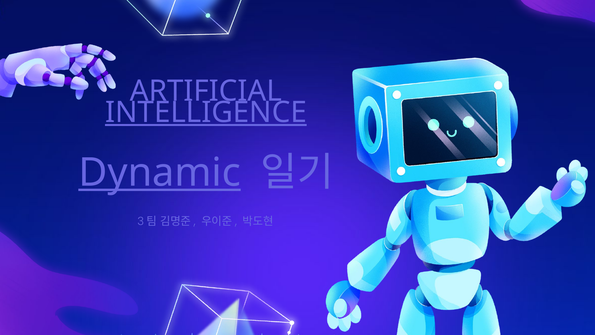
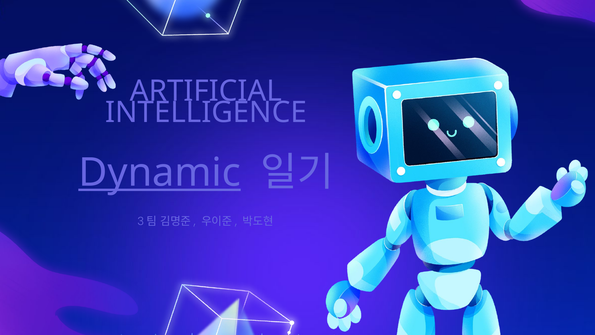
INTELLIGENCE underline: present -> none (206, 112)
